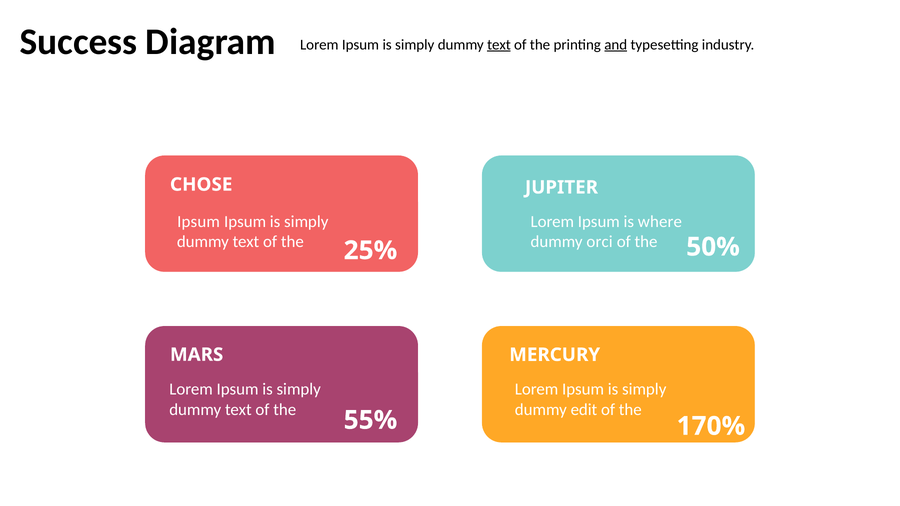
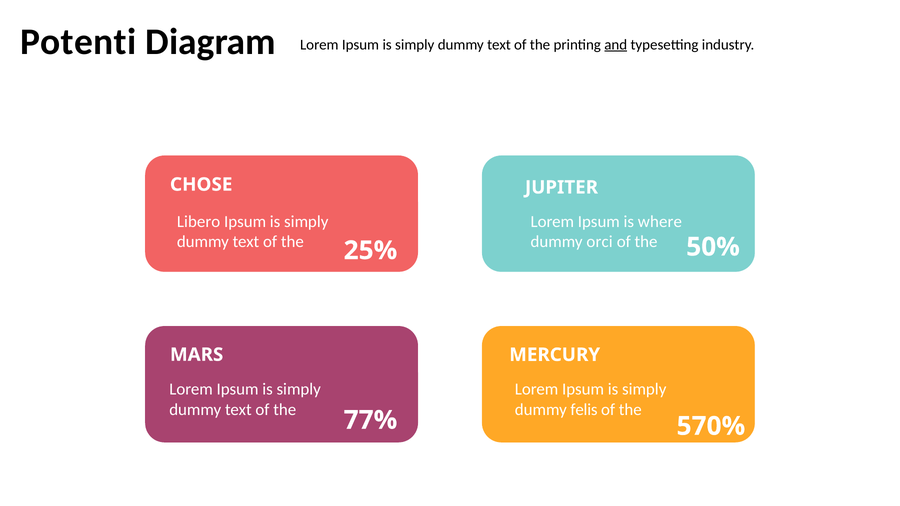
Success: Success -> Potenti (78, 42)
text underline: present -> none (499, 45)
Ipsum: Ipsum -> Libero (199, 222)
edit: edit -> felis (584, 410)
55%: 55% -> 77% (370, 420)
170%: 170% -> 570% (711, 426)
